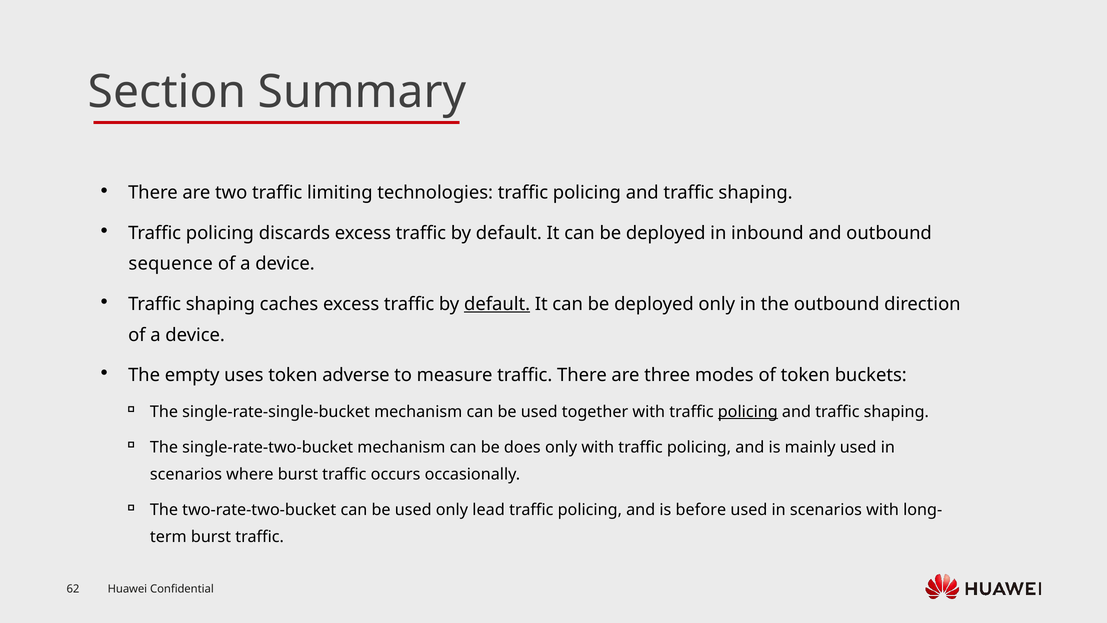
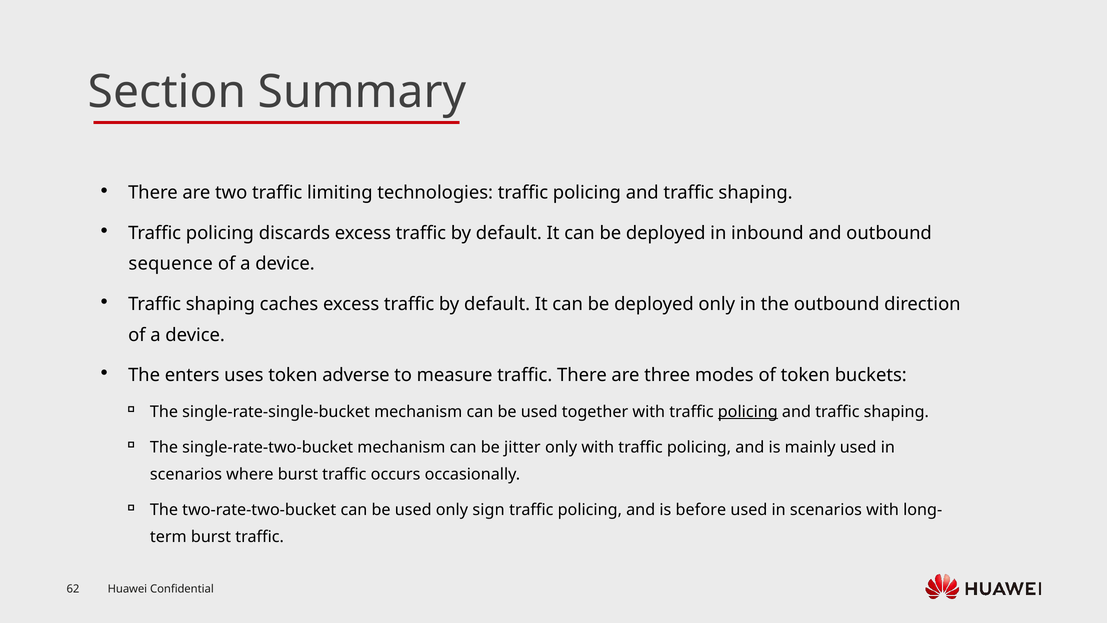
default underline: present -> none (497, 304)
empty: empty -> enters (192, 375)
does: does -> jitter (522, 447)
lead: lead -> sign (489, 510)
